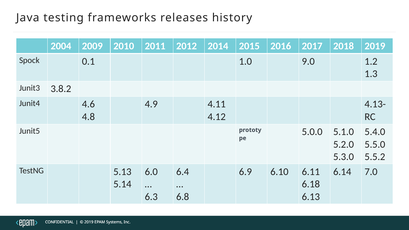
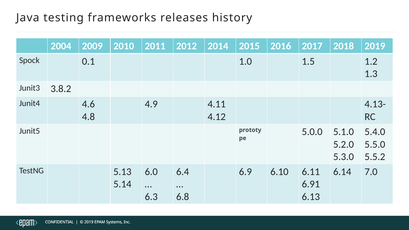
9.0: 9.0 -> 1.5 (308, 61)
6.18: 6.18 -> 6.91 (311, 184)
